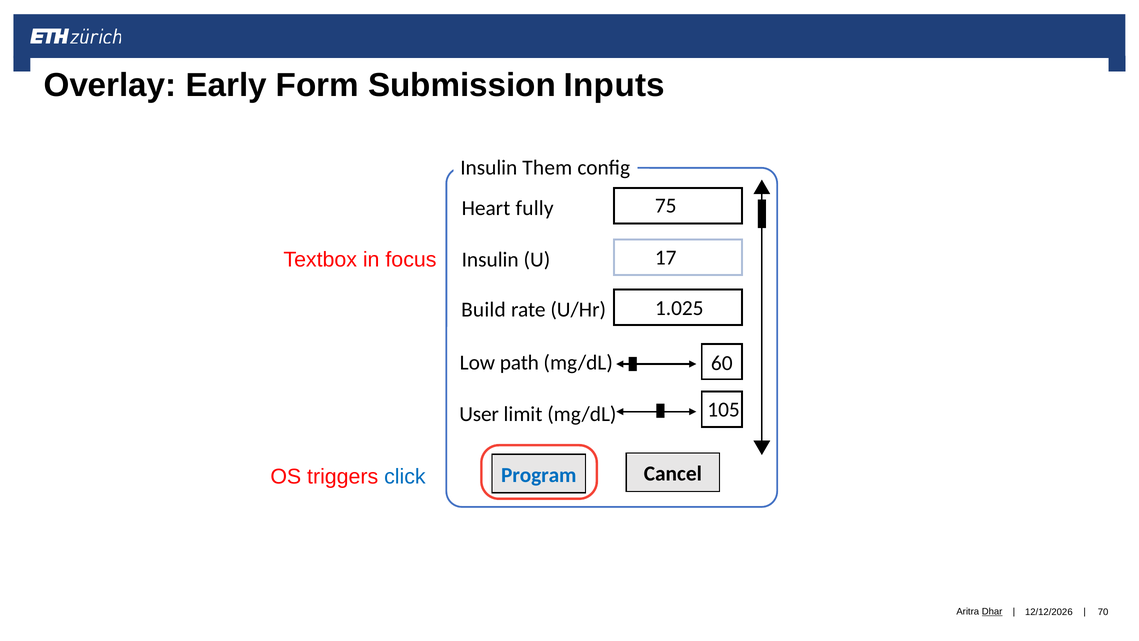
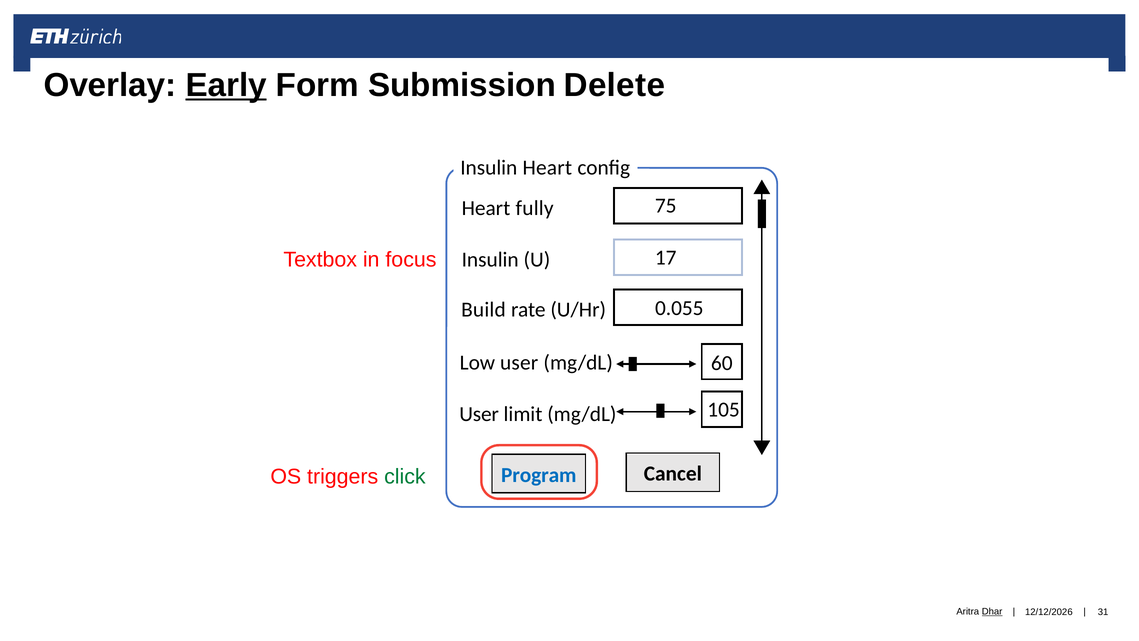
Early underline: none -> present (226, 85)
Inputs: Inputs -> Delete (614, 85)
Insulin Them: Them -> Heart (547, 168)
1.025: 1.025 -> 0.055 (679, 308)
Low path: path -> user (519, 363)
click colour: blue -> green (405, 477)
70: 70 -> 31 (1103, 612)
